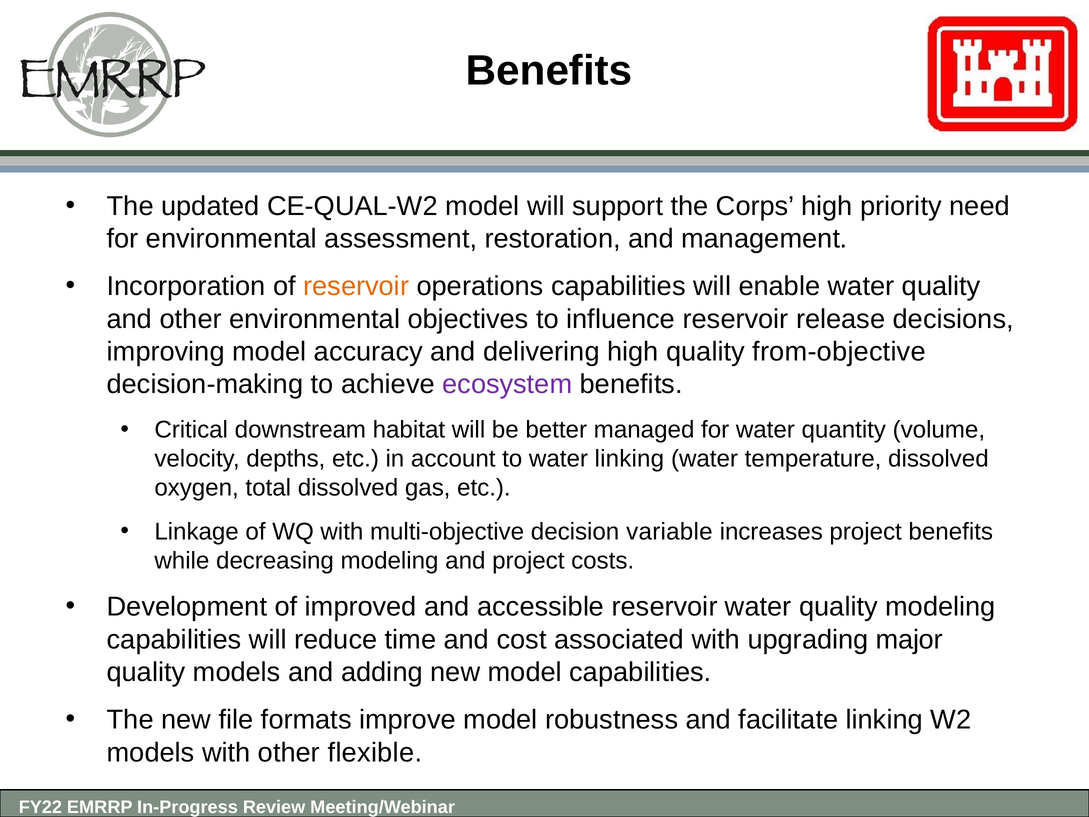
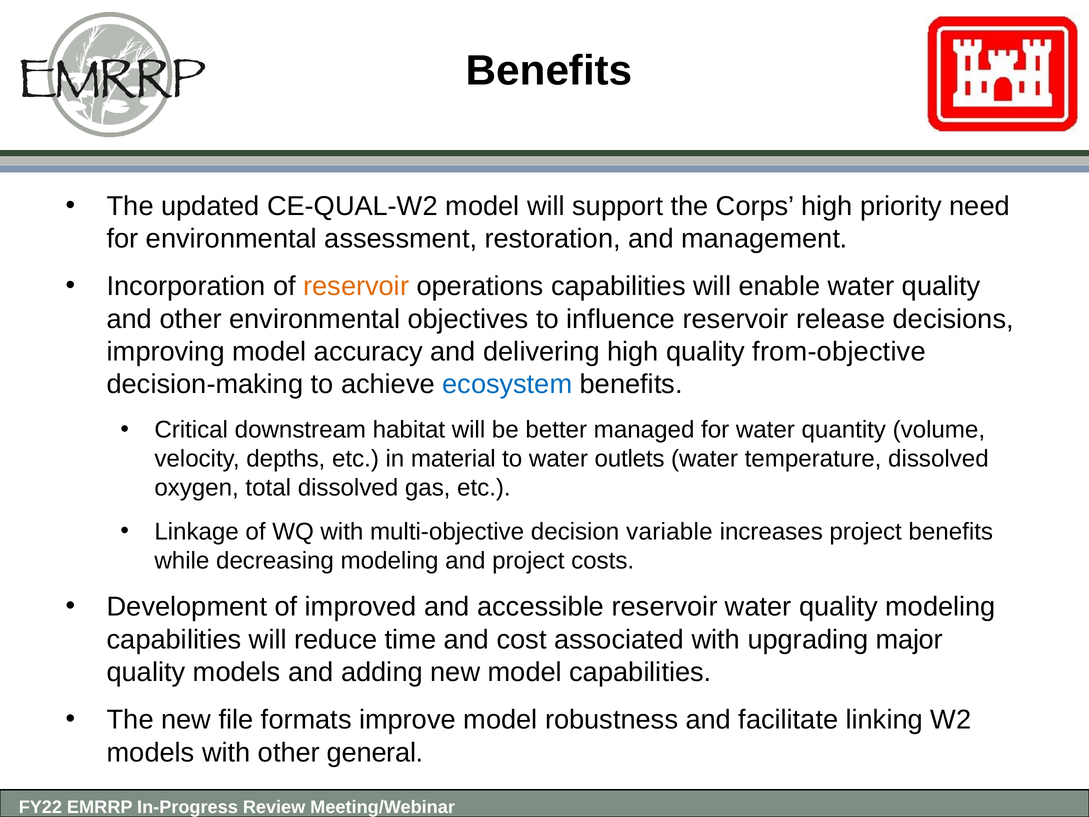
ecosystem colour: purple -> blue (507, 384)
account: account -> material (453, 459)
water linking: linking -> outlets (630, 459)
flexible: flexible -> general (375, 752)
